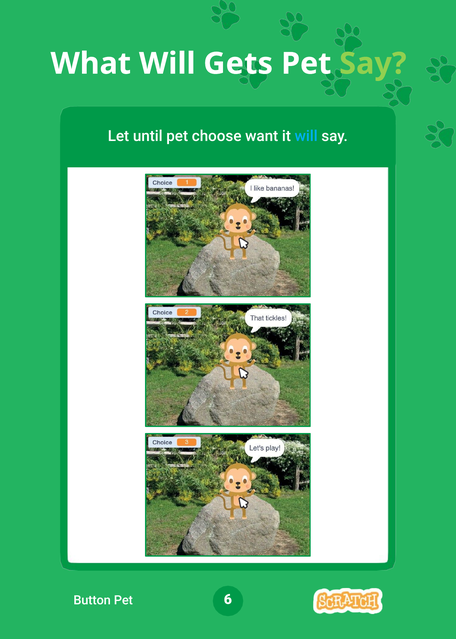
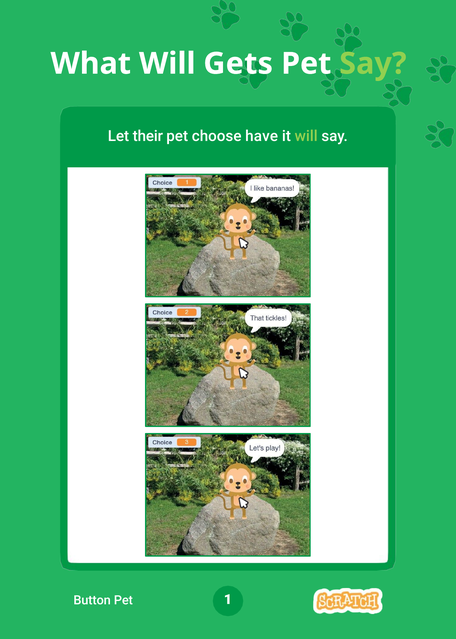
until: until -> their (148, 136)
want: want -> have (262, 136)
will colour: light blue -> light green (306, 136)
6: 6 -> 1 (228, 599)
